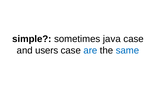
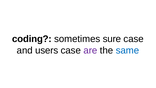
simple: simple -> coding (32, 39)
java: java -> sure (112, 39)
are colour: blue -> purple (90, 50)
